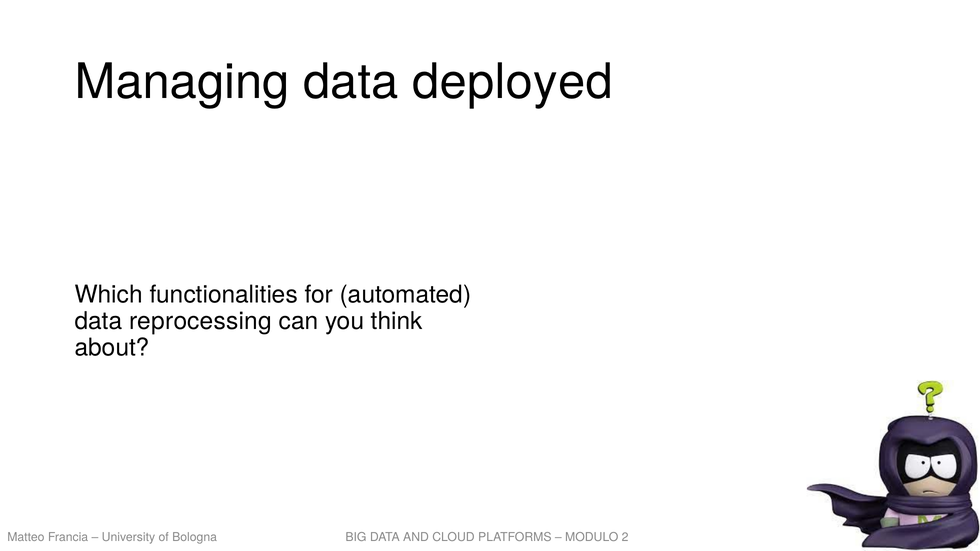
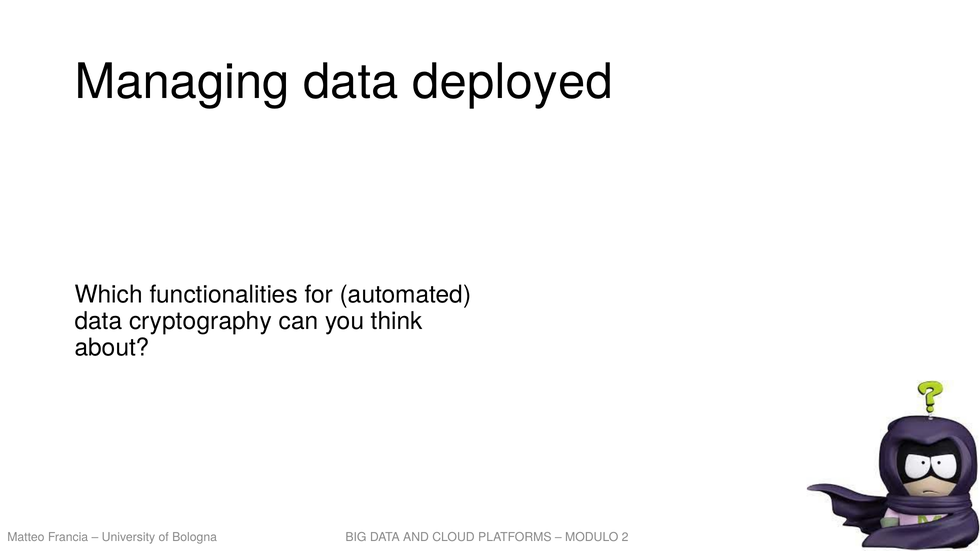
reprocessing: reprocessing -> cryptography (201, 321)
